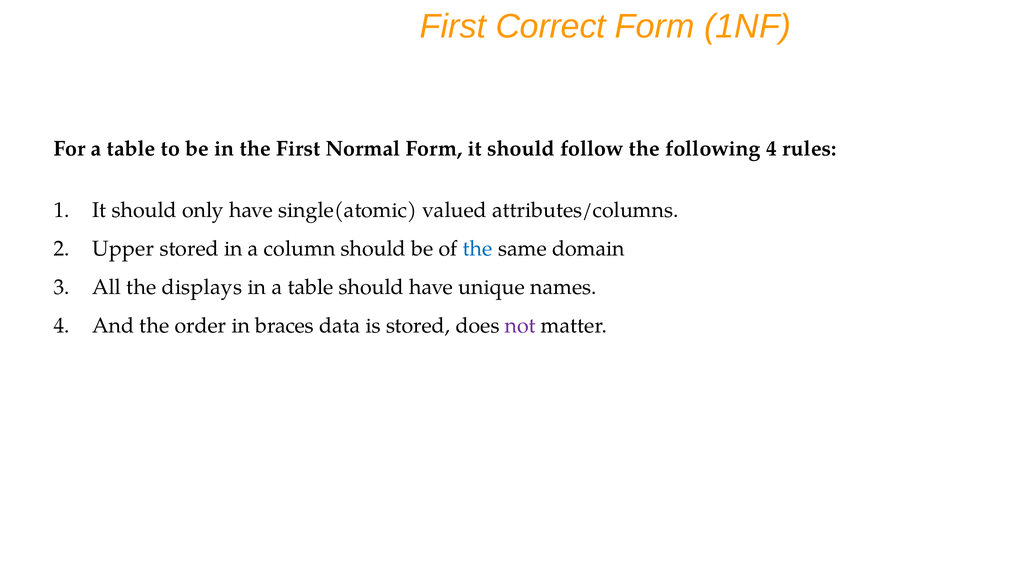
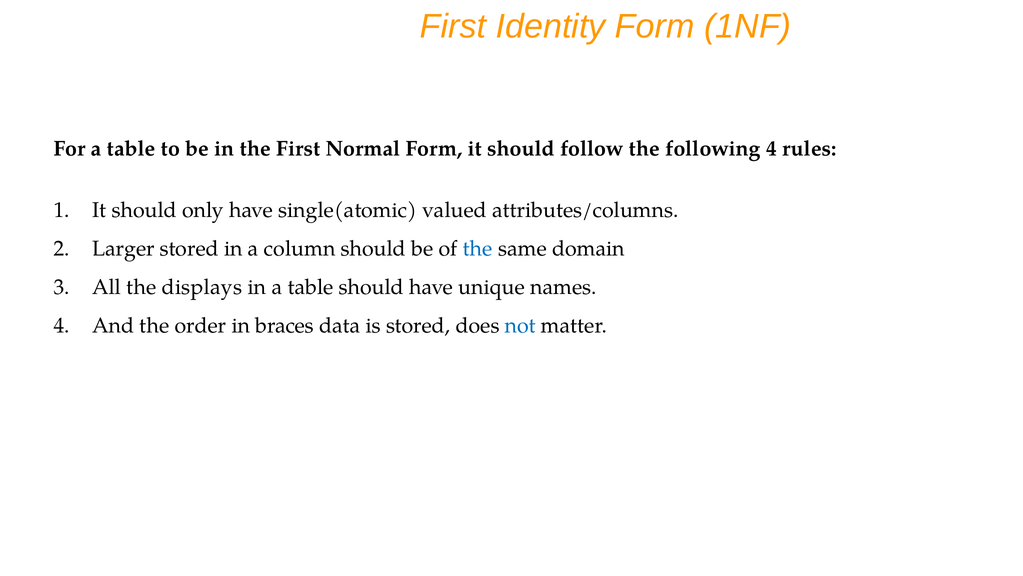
Correct: Correct -> Identity (551, 27)
Upper: Upper -> Larger (123, 248)
not colour: purple -> blue (520, 325)
